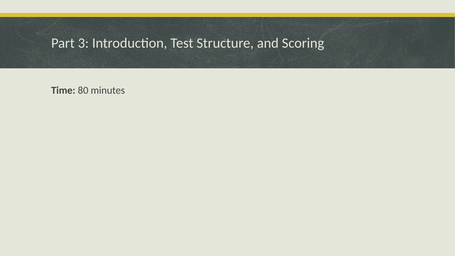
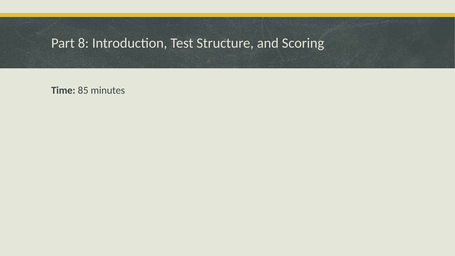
3: 3 -> 8 (83, 43)
80: 80 -> 85 (83, 90)
